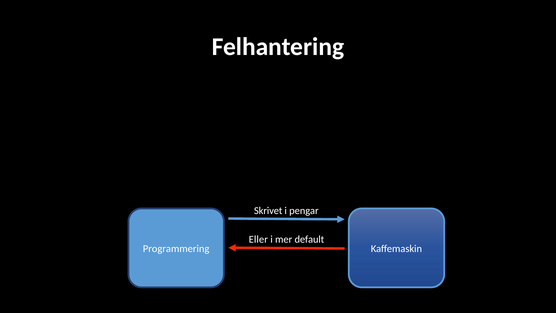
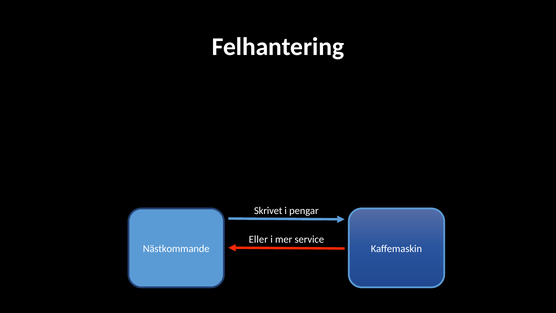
default: default -> service (309, 239)
Programmering: Programmering -> Nästkommande (176, 248)
